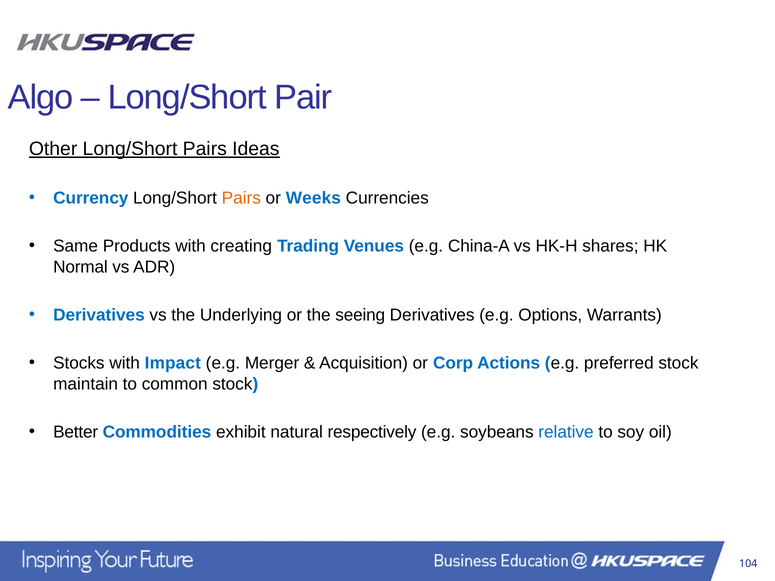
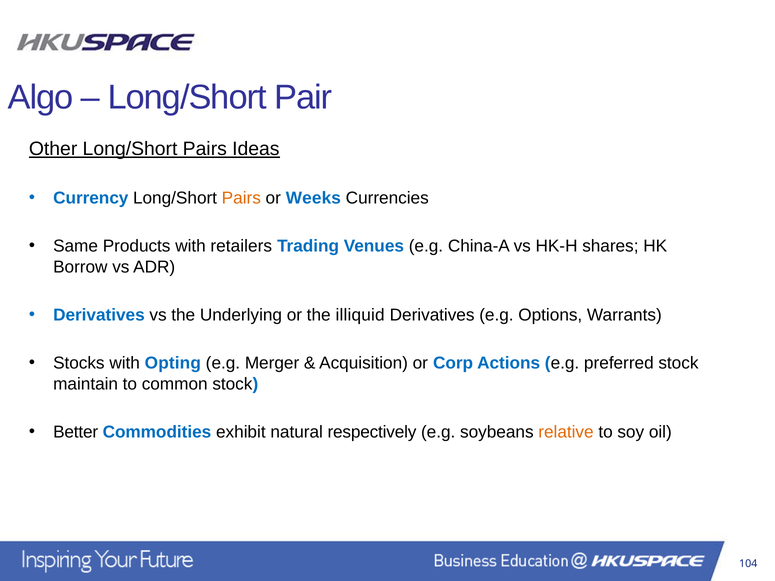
creating: creating -> retailers (241, 246)
Normal: Normal -> Borrow (80, 267)
seeing: seeing -> illiquid (360, 315)
Impact: Impact -> Opting (173, 363)
relative colour: blue -> orange (566, 432)
